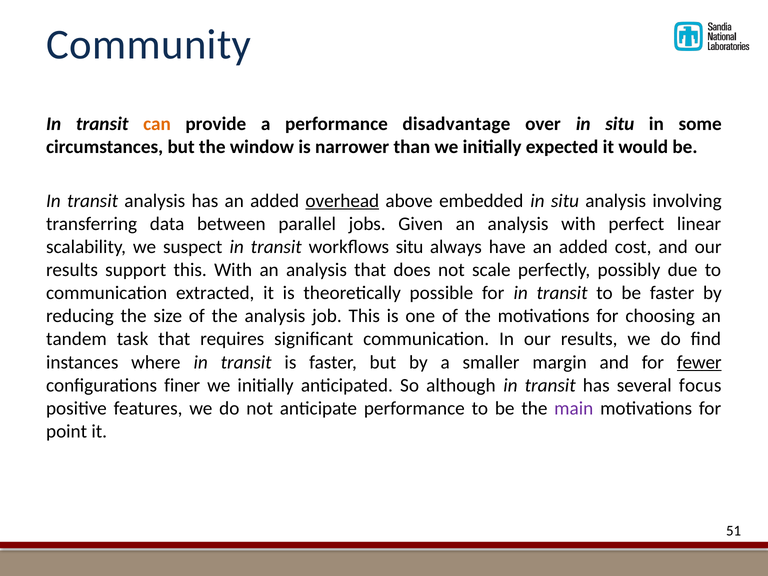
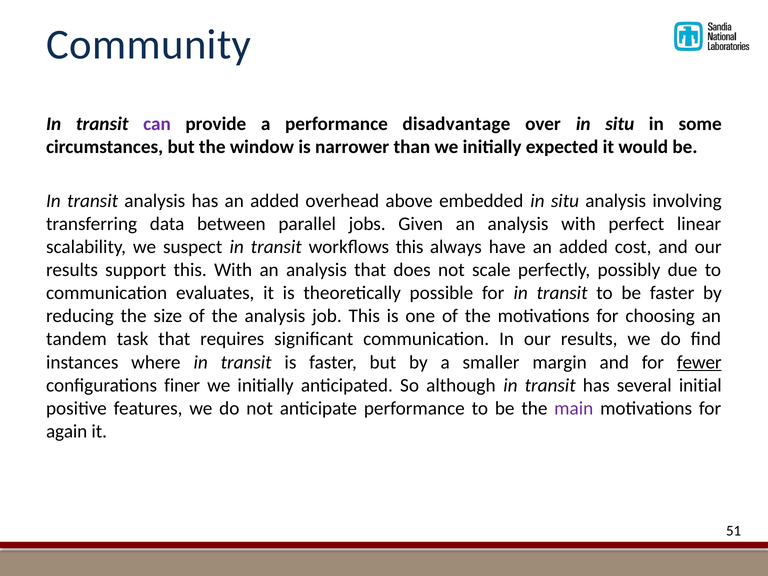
can colour: orange -> purple (157, 124)
overhead underline: present -> none (342, 201)
workflows situ: situ -> this (410, 247)
extracted: extracted -> evaluates (215, 293)
focus: focus -> initial (700, 385)
point: point -> again (67, 431)
